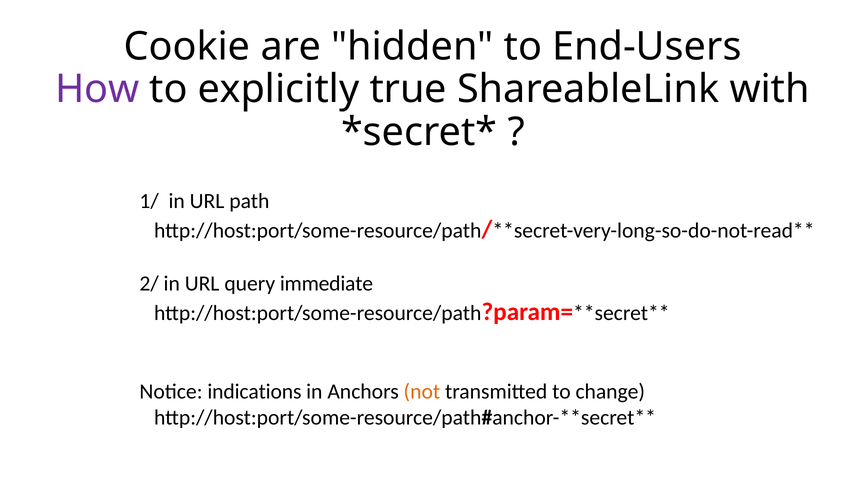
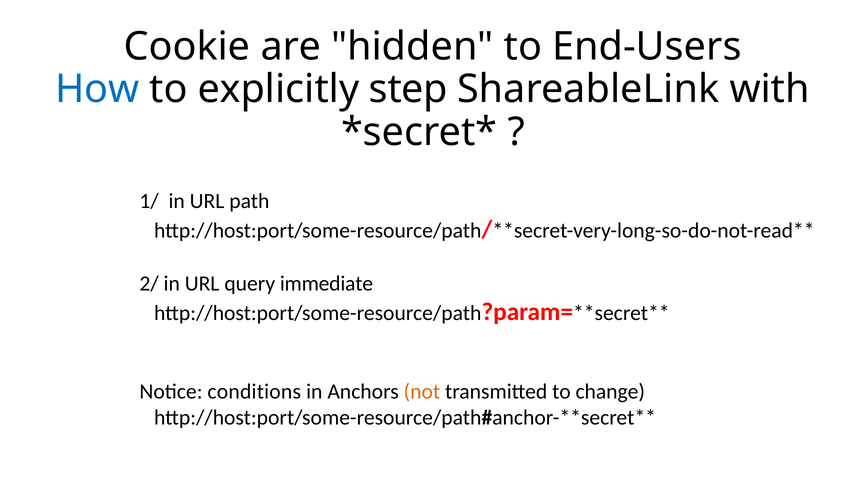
How colour: purple -> blue (97, 89)
true: true -> step (408, 89)
indications: indications -> conditions (254, 391)
